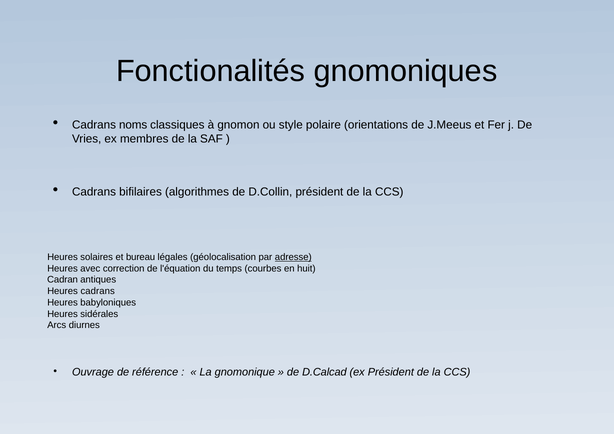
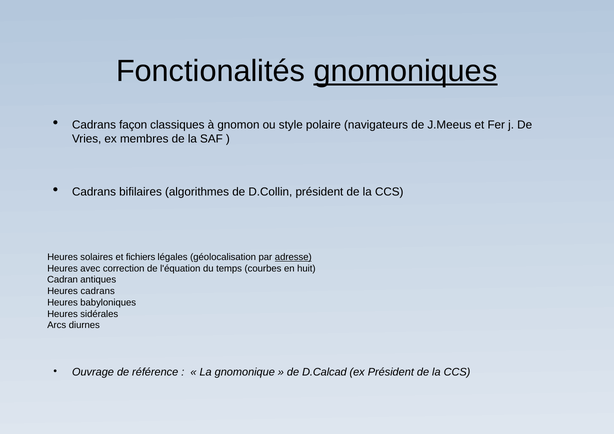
gnomoniques underline: none -> present (405, 71)
noms: noms -> façon (133, 125)
orientations: orientations -> navigateurs (376, 125)
bureau: bureau -> fichiers (141, 257)
